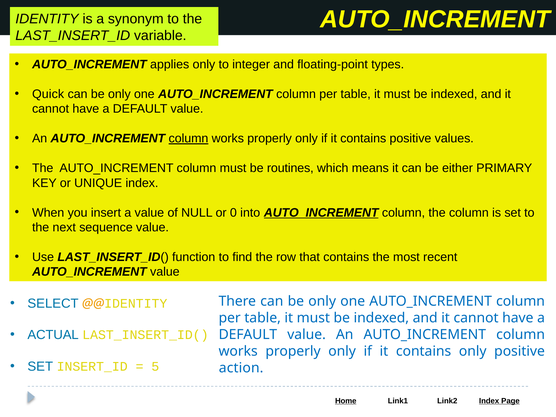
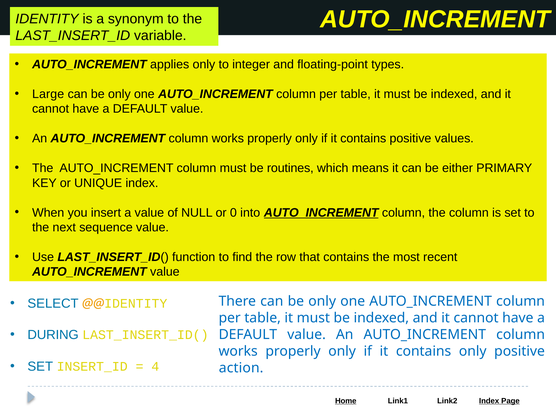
Quick: Quick -> Large (48, 94)
column underline: present -> none (188, 139)
ACTUAL: ACTUAL -> DURING (53, 335)
5: 5 -> 4 (155, 366)
